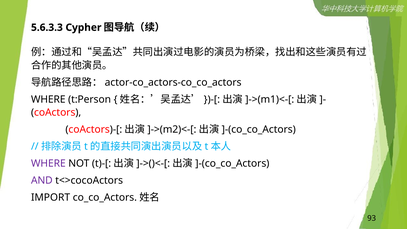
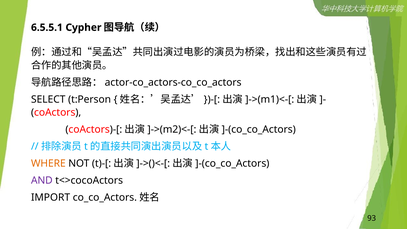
5.6.3.3: 5.6.3.3 -> 6.5.5.1 (47, 27)
WHERE: WHERE -> SELECT (48, 99)
WHERE colour: purple -> orange (48, 164)
